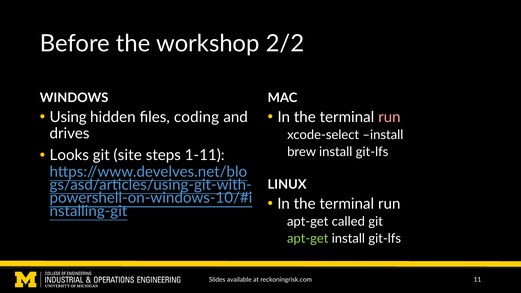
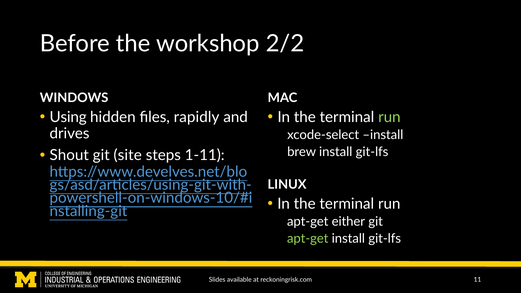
coding: coding -> rapidly (197, 117)
run colour: pink -> light green (389, 117)
Looks: Looks -> Shout (69, 155)
called: called -> either (348, 222)
